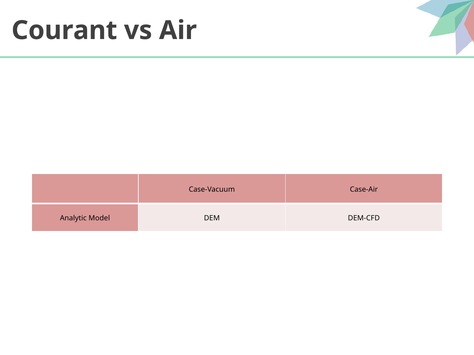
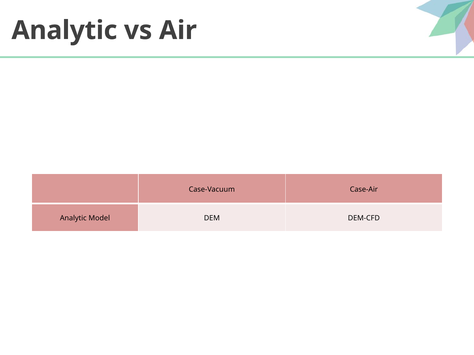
Courant: Courant -> Analytic (64, 30)
